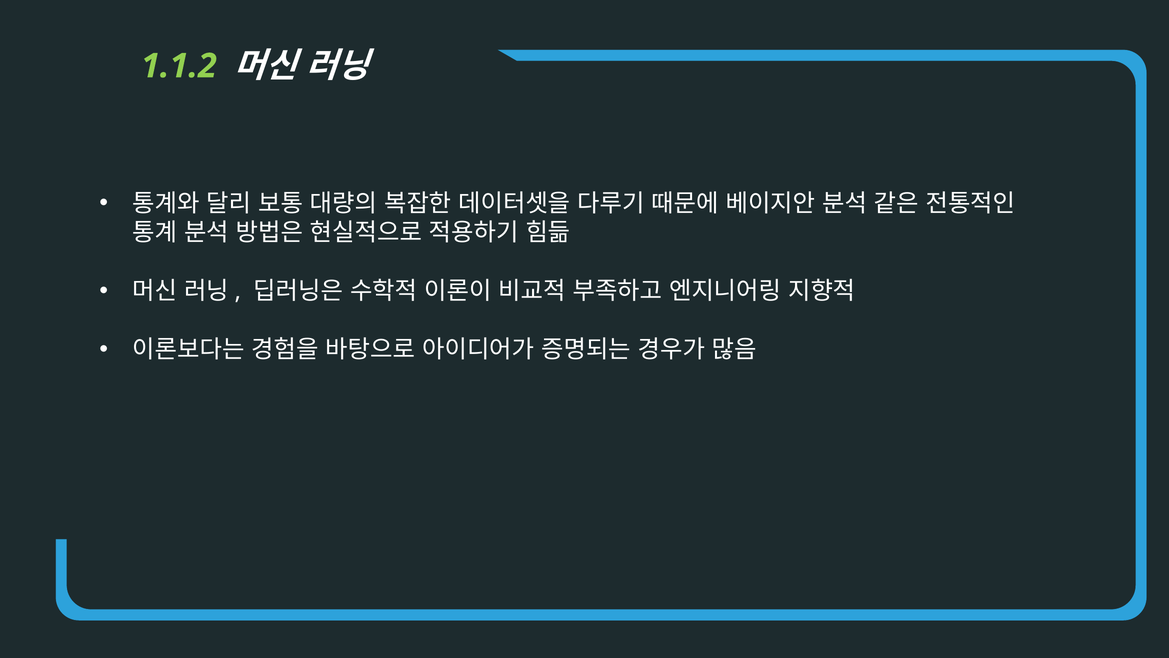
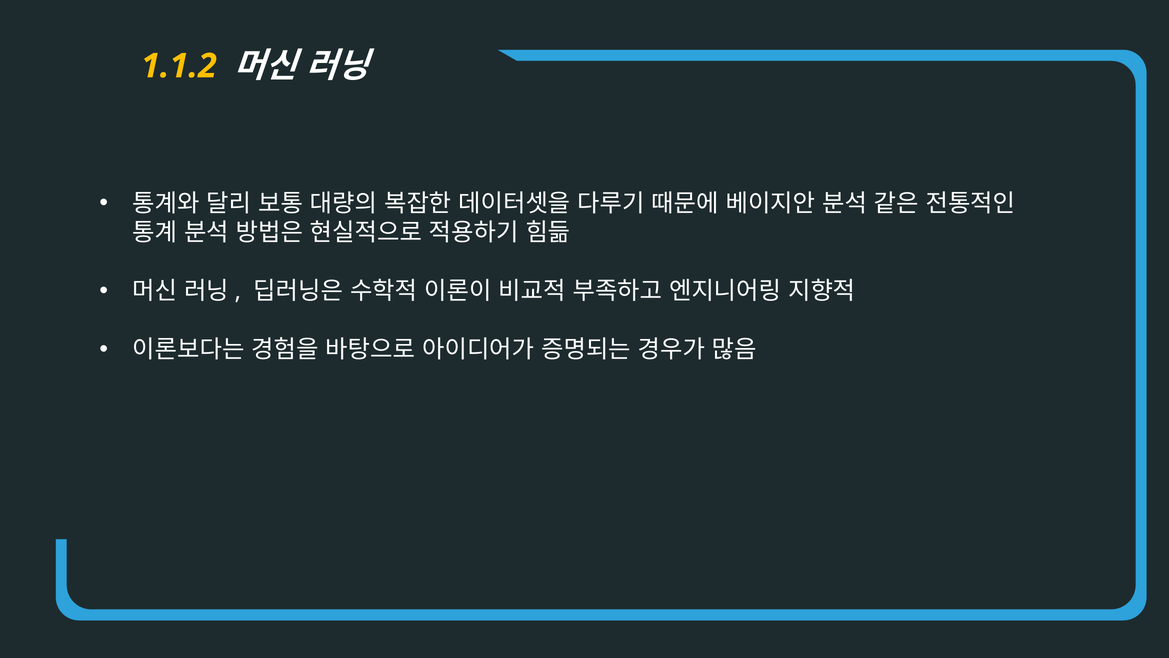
1.1.2 colour: light green -> yellow (179, 66)
